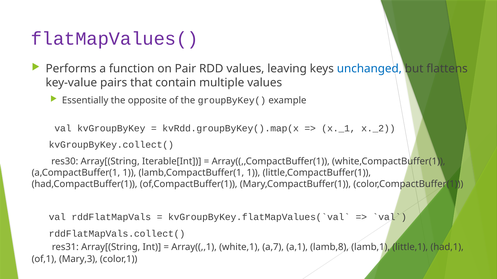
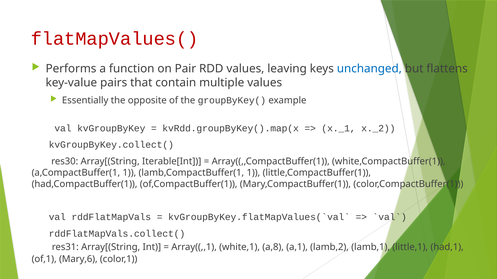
flatMapValues( colour: purple -> red (115, 39)
a,7: a,7 -> a,8 (273, 248)
lamb,8: lamb,8 -> lamb,2 (330, 248)
Mary,3: Mary,3 -> Mary,6 (78, 259)
